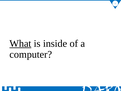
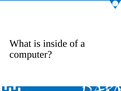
What underline: present -> none (20, 43)
